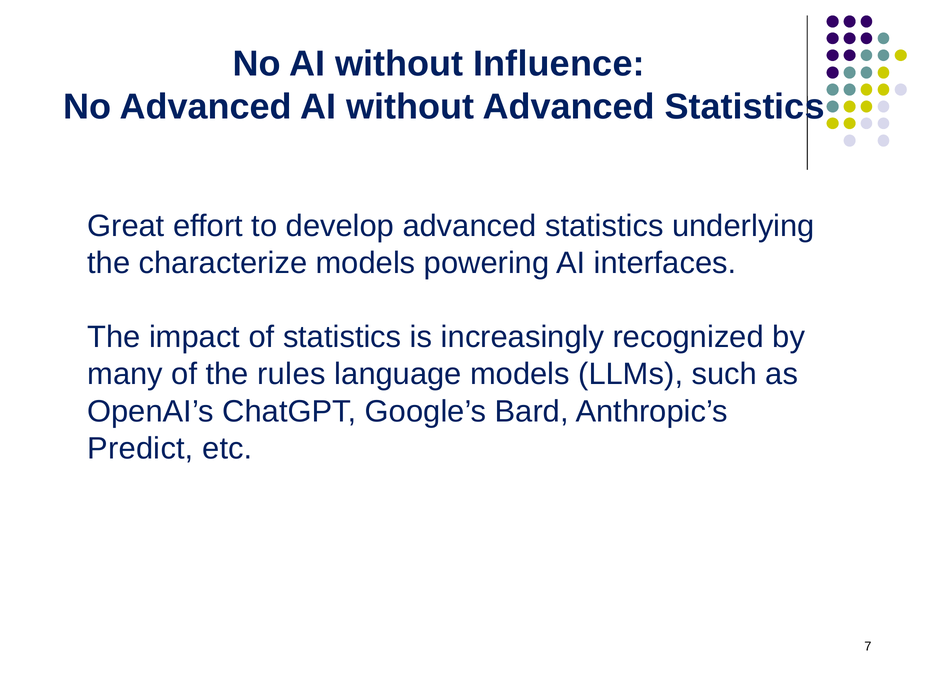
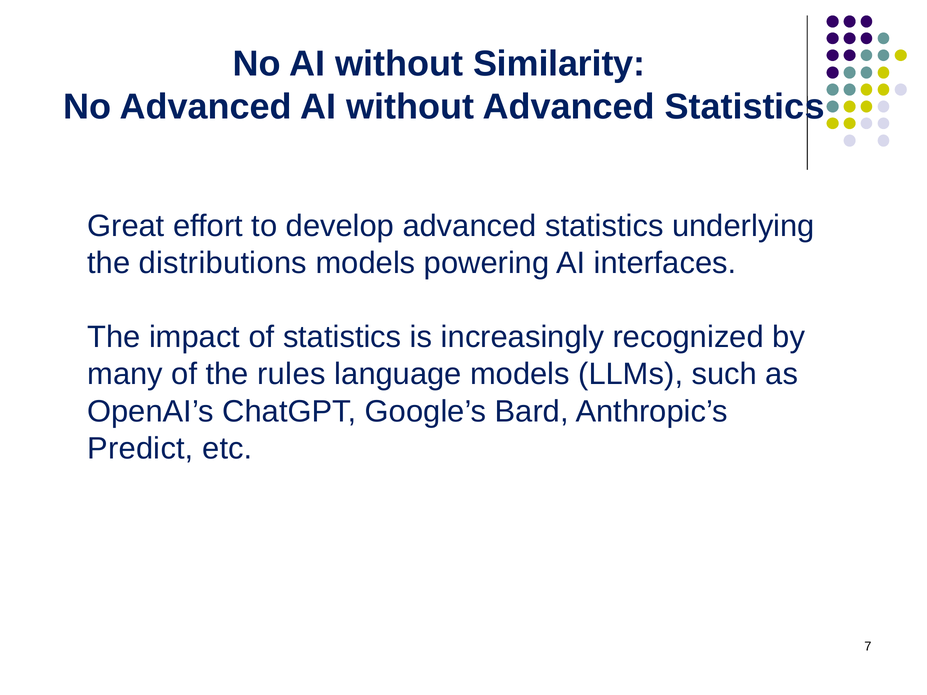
Influence: Influence -> Similarity (559, 64)
characterize: characterize -> distributions (223, 263)
